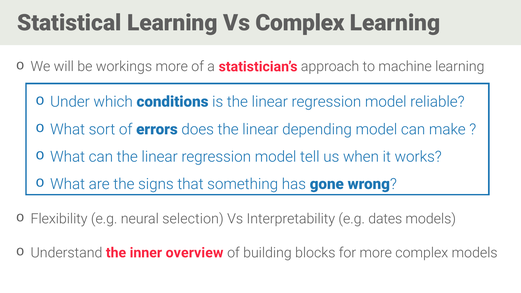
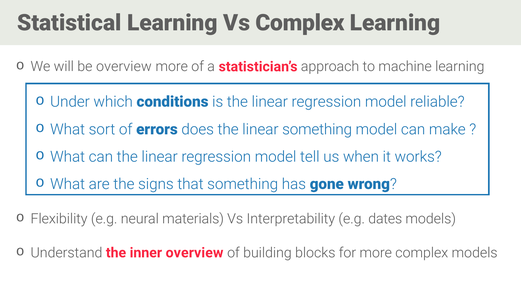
be workings: workings -> overview (124, 67)
linear depending: depending -> something (317, 129)
selection: selection -> materials (193, 219)
